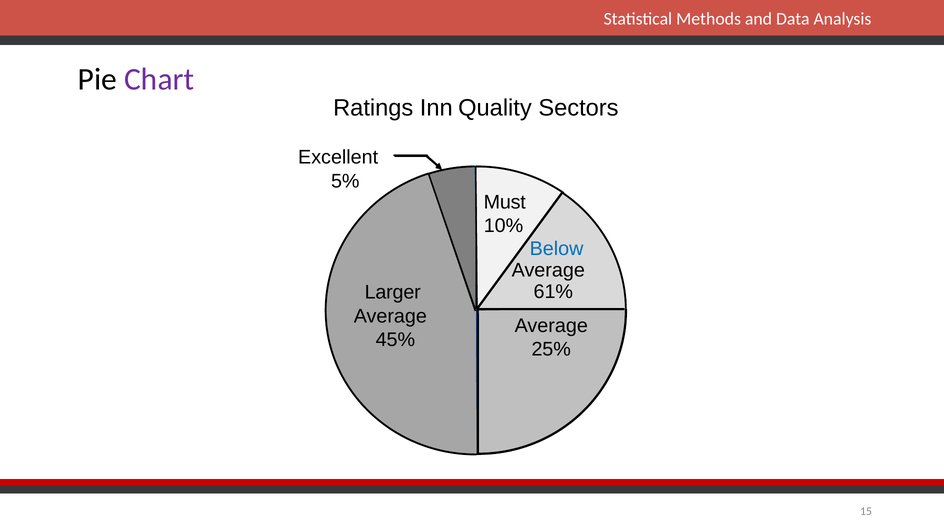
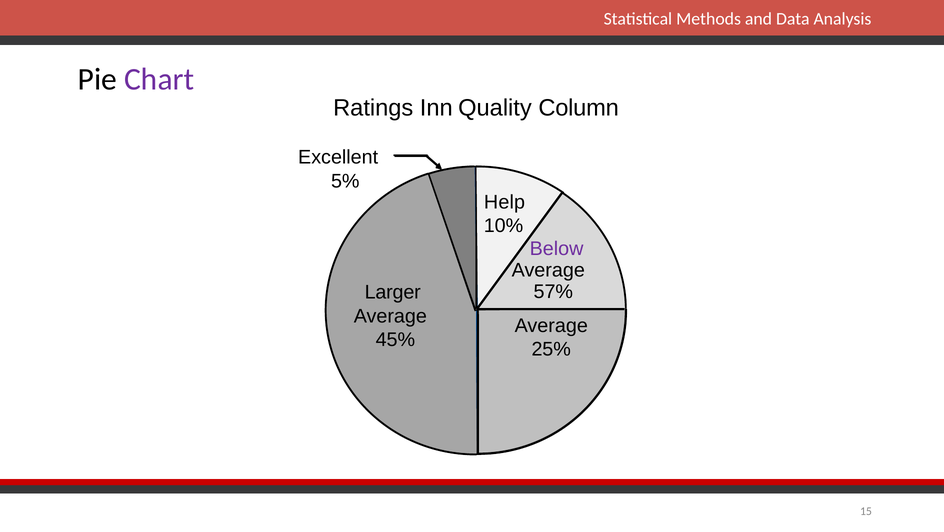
Sectors: Sectors -> Column (579, 108)
Must: Must -> Help (505, 202)
Below colour: blue -> purple (557, 249)
61%: 61% -> 57% (553, 292)
